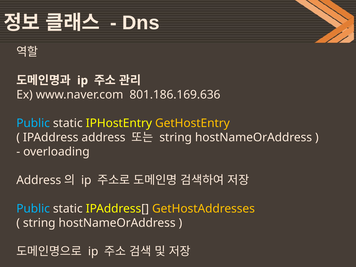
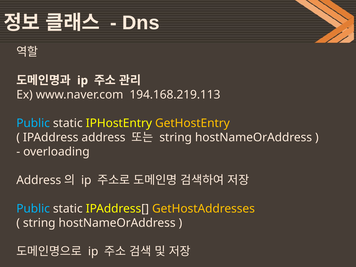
801.186.169.636: 801.186.169.636 -> 194.168.219.113 (175, 95)
